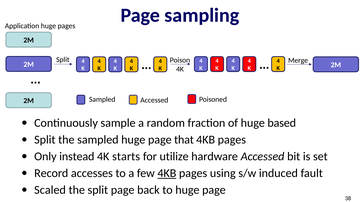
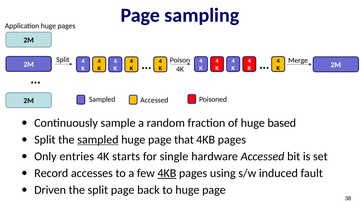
sampled underline: none -> present (98, 140)
instead: instead -> entries (77, 157)
utilize: utilize -> single (174, 157)
Scaled: Scaled -> Driven (50, 190)
